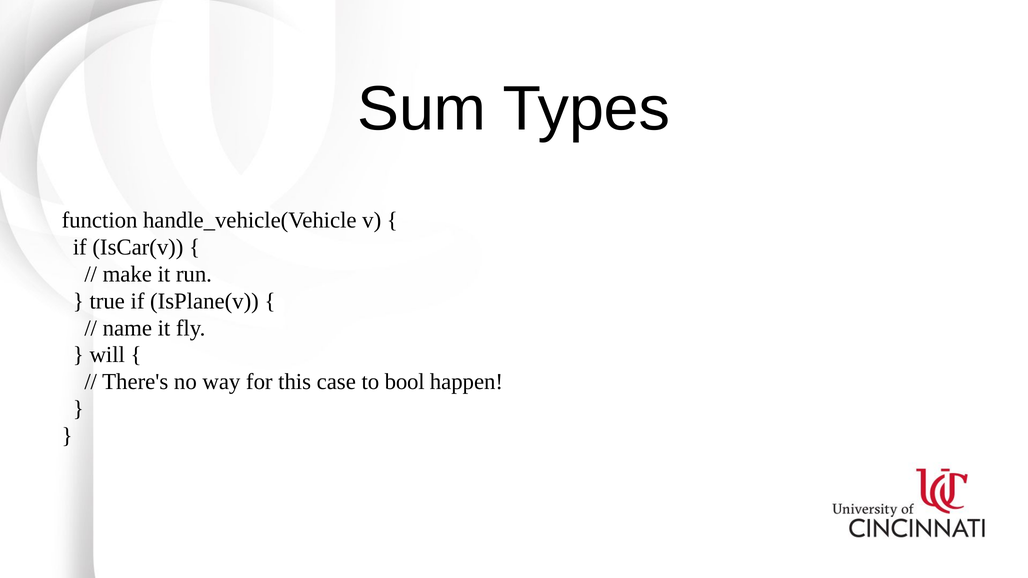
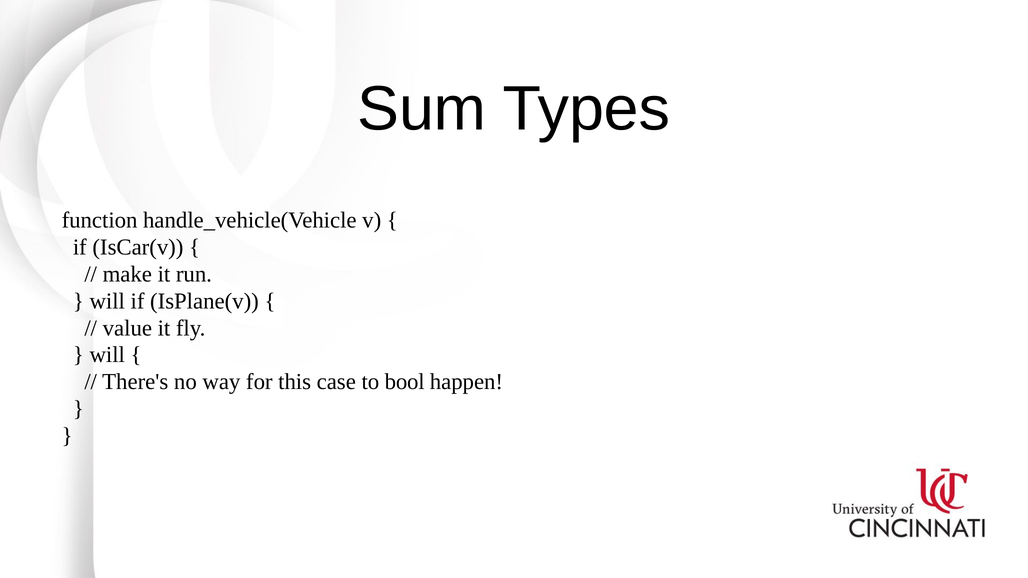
true: true -> will (107, 301)
name: name -> value (127, 328)
